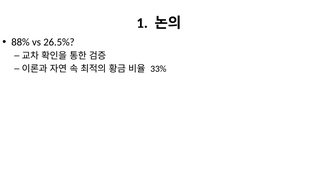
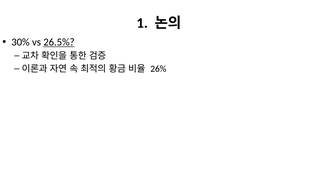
88%: 88% -> 30% (20, 42)
26.5% underline: none -> present (59, 42)
33%: 33% -> 26% (158, 69)
